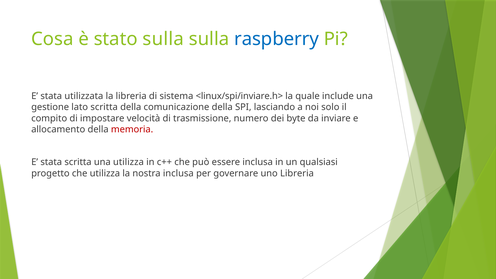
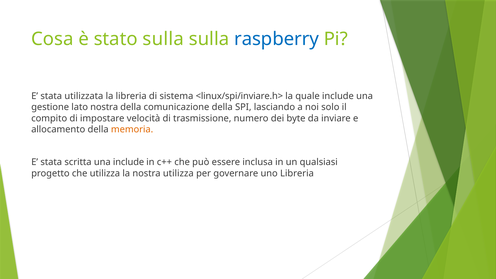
lato scritta: scritta -> nostra (104, 107)
memoria colour: red -> orange (132, 129)
una utilizza: utilizza -> include (129, 162)
nostra inclusa: inclusa -> utilizza (178, 173)
